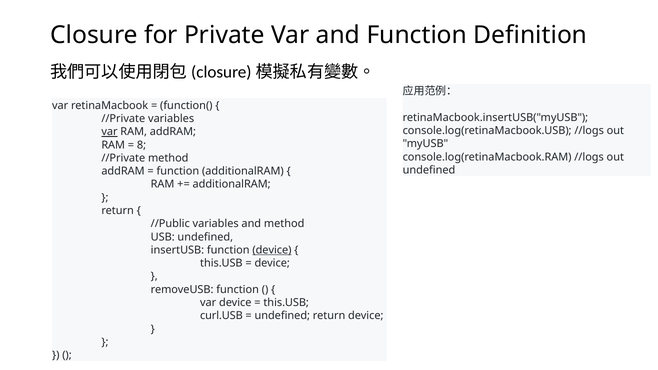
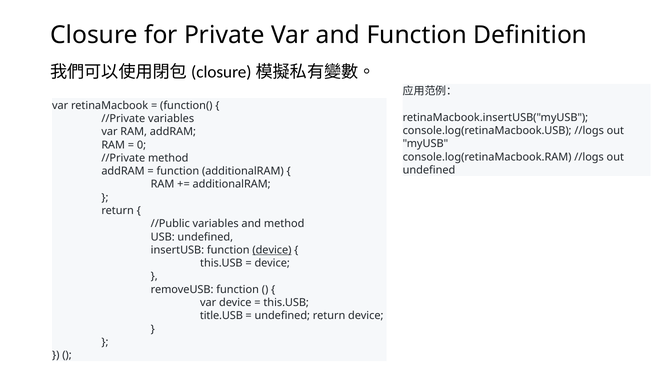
var underline: present -> none (109, 132)
8: 8 -> 0 (142, 145)
curl.USB: curl.USB -> title.USB (221, 316)
